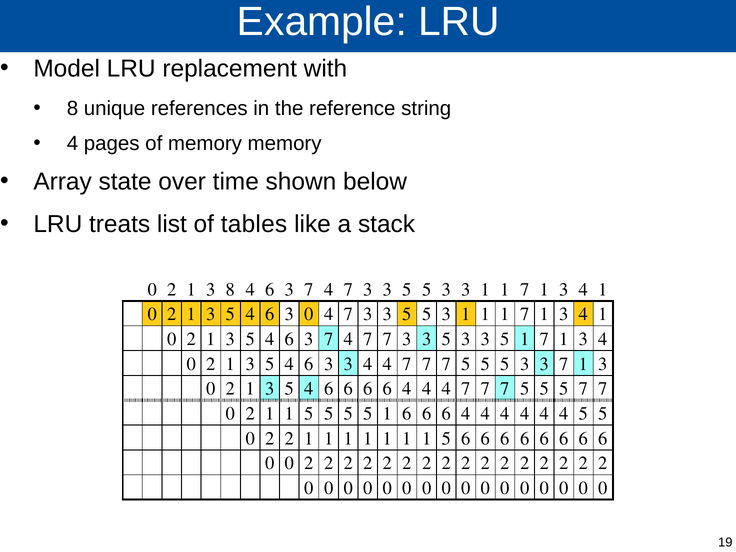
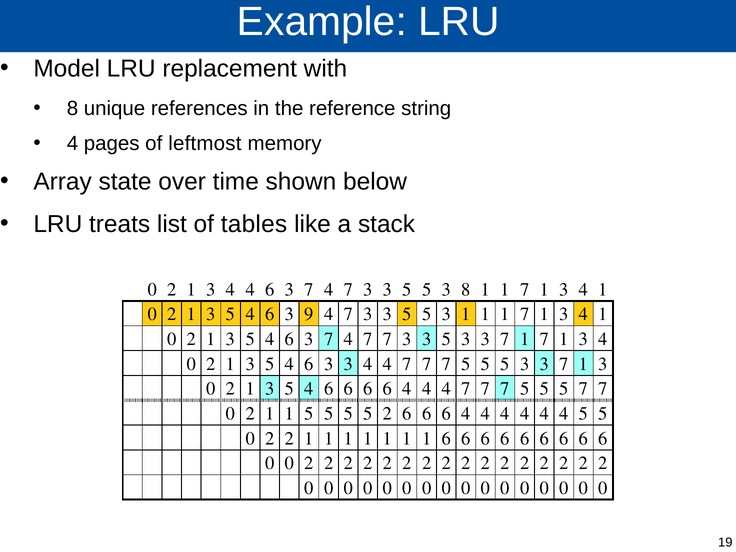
of memory: memory -> leftmost (205, 144)
2 1 3 8: 8 -> 4 (231, 289)
3: 3 -> 8 (466, 289)
6 3 0: 0 -> 9 (309, 314)
5: 5 -> 7 (505, 339)
5 5 1: 1 -> 2 (387, 414)
1 1 1 5: 5 -> 6 (446, 438)
